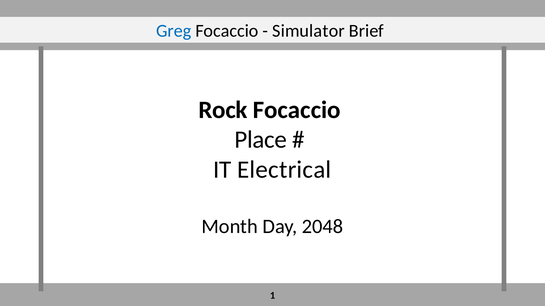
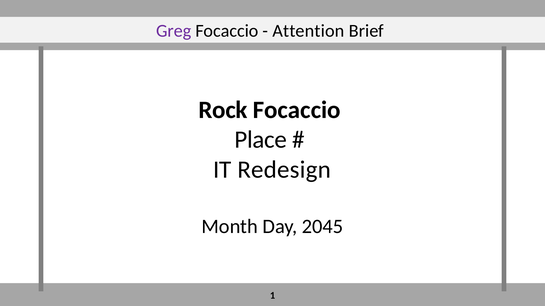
Greg colour: blue -> purple (174, 31)
Simulator: Simulator -> Attention (308, 31)
Electrical: Electrical -> Redesign (284, 170)
2048: 2048 -> 2045 (323, 227)
